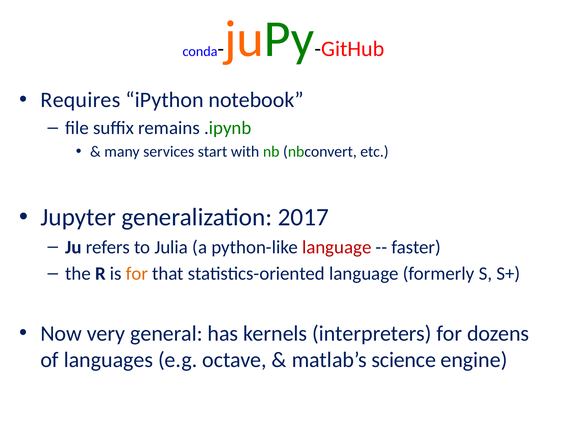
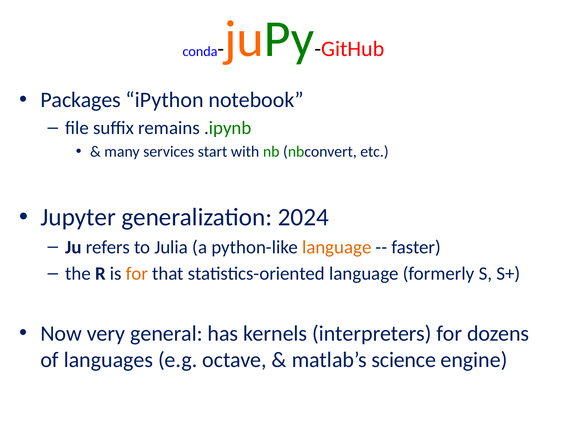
Requires: Requires -> Packages (81, 100)
2017: 2017 -> 2024 (303, 217)
language colour: red -> orange (337, 247)
